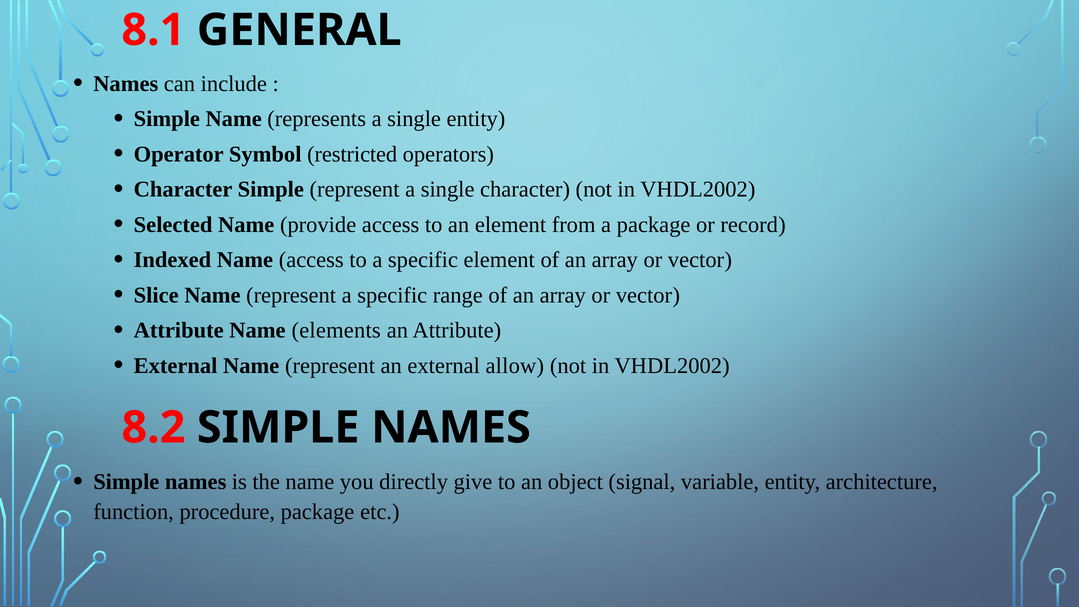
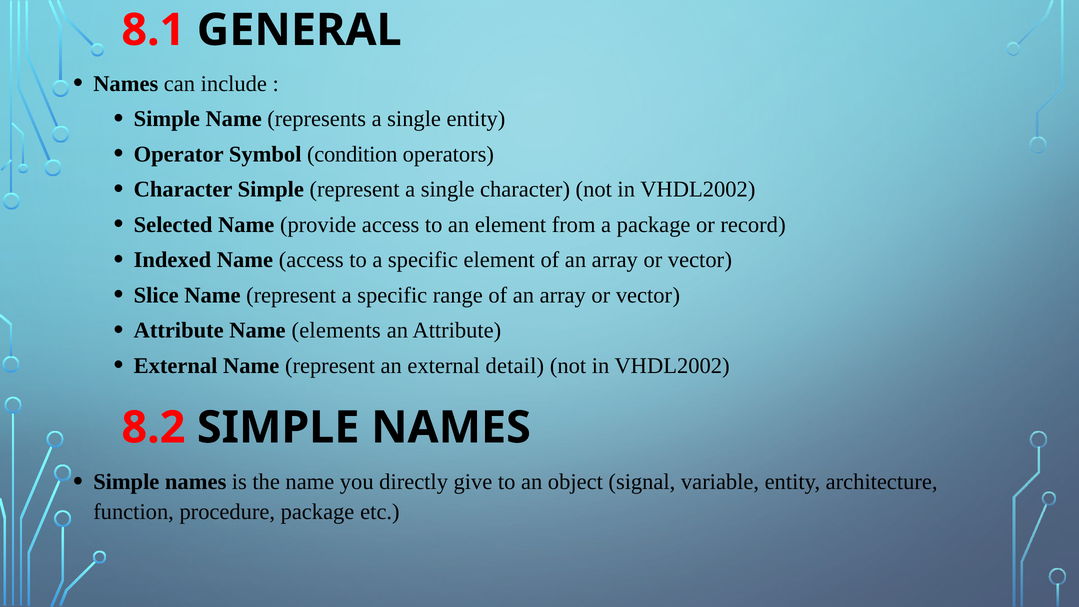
restricted: restricted -> condition (352, 154)
allow: allow -> detail (515, 366)
